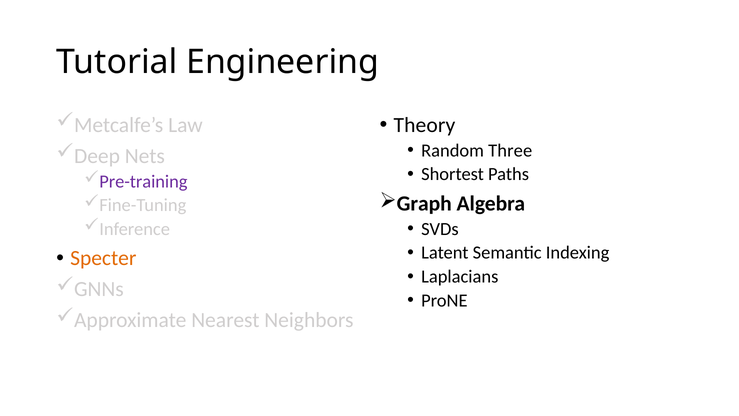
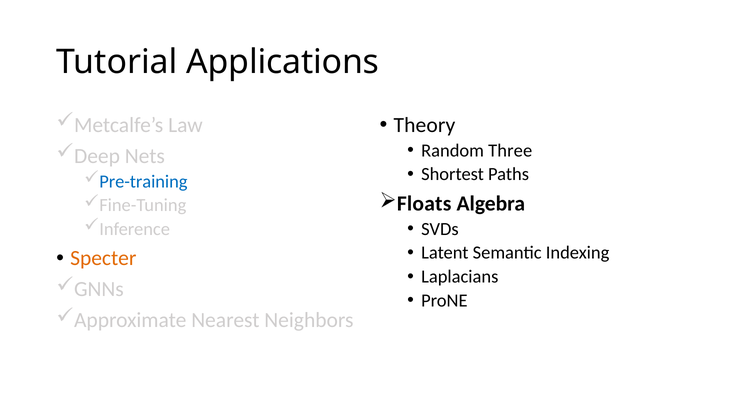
Engineering: Engineering -> Applications (283, 62)
Pre-training colour: purple -> blue (143, 181)
Graph: Graph -> Floats (424, 203)
